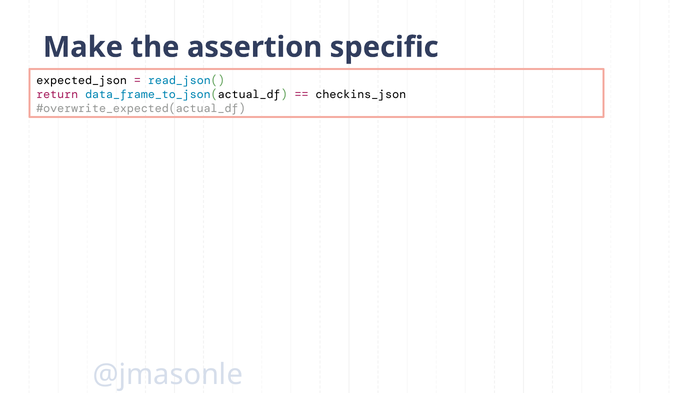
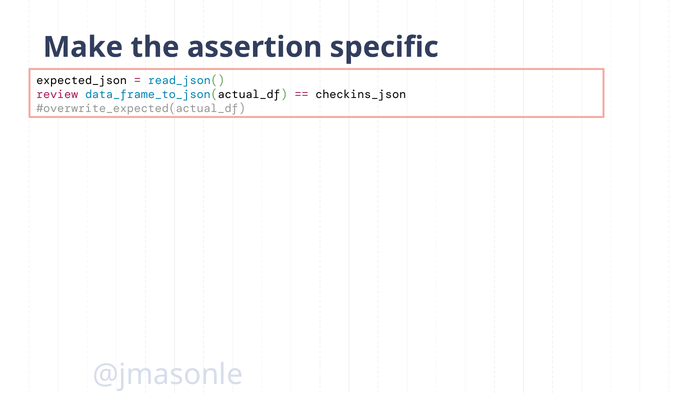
return: return -> review (57, 94)
